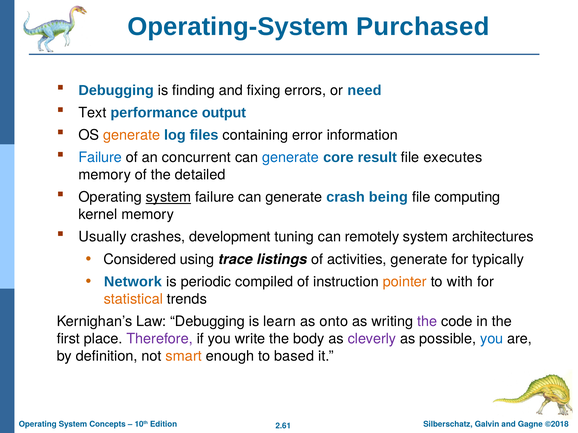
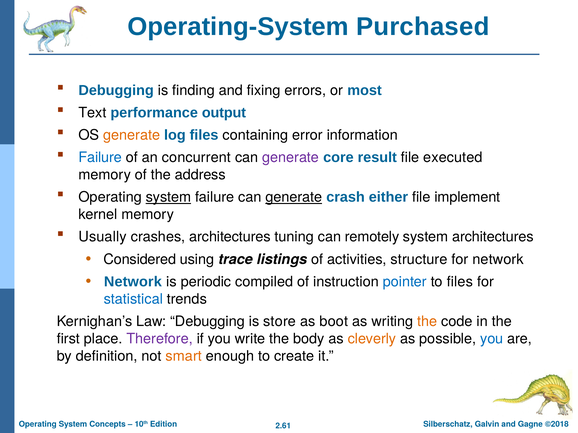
need: need -> most (365, 91)
generate colour: blue -> purple (291, 158)
executes: executes -> executed (453, 158)
detailed: detailed -> address (200, 175)
generate underline: none -> present (294, 197)
being: being -> either (388, 197)
computing: computing -> implement (467, 197)
crashes development: development -> architectures (230, 237)
activities generate: generate -> structure (419, 260)
for typically: typically -> network (498, 260)
pointer colour: orange -> blue (405, 282)
to with: with -> files (460, 282)
statistical colour: orange -> blue (133, 299)
learn: learn -> store (280, 322)
onto: onto -> boot (334, 322)
the colour: purple -> orange (427, 322)
cleverly colour: purple -> orange (372, 339)
based: based -> create (294, 356)
